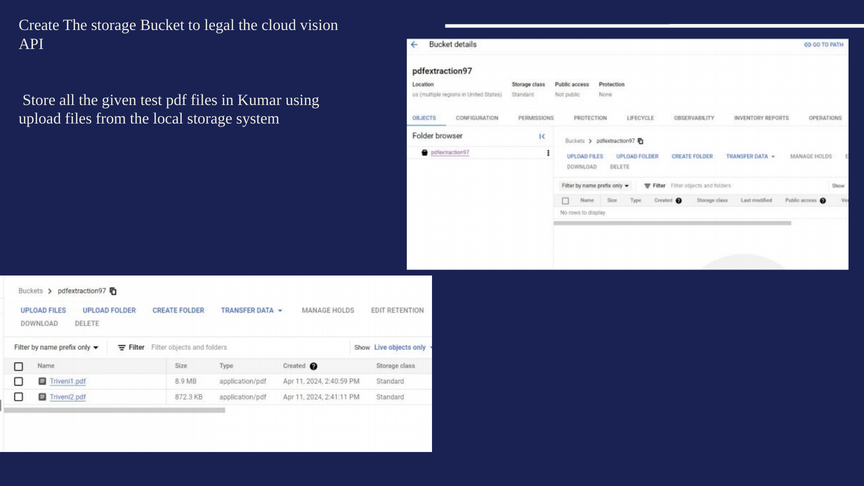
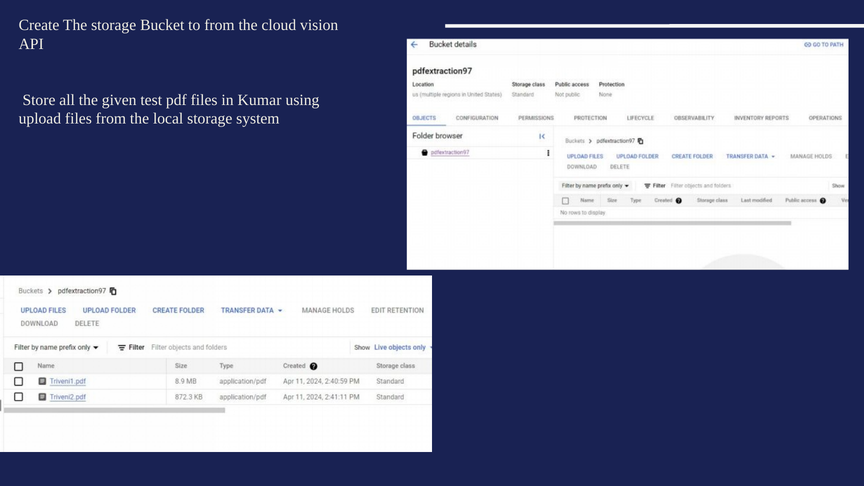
to legal: legal -> from (219, 25)
